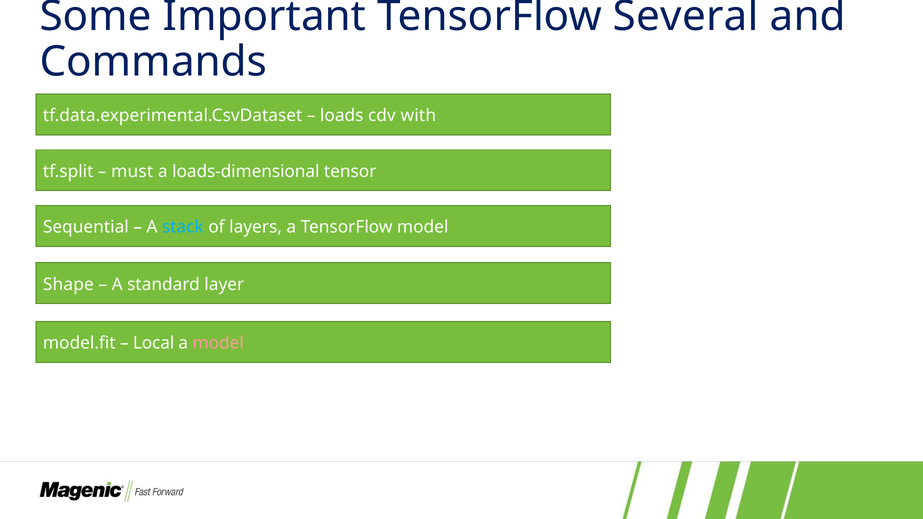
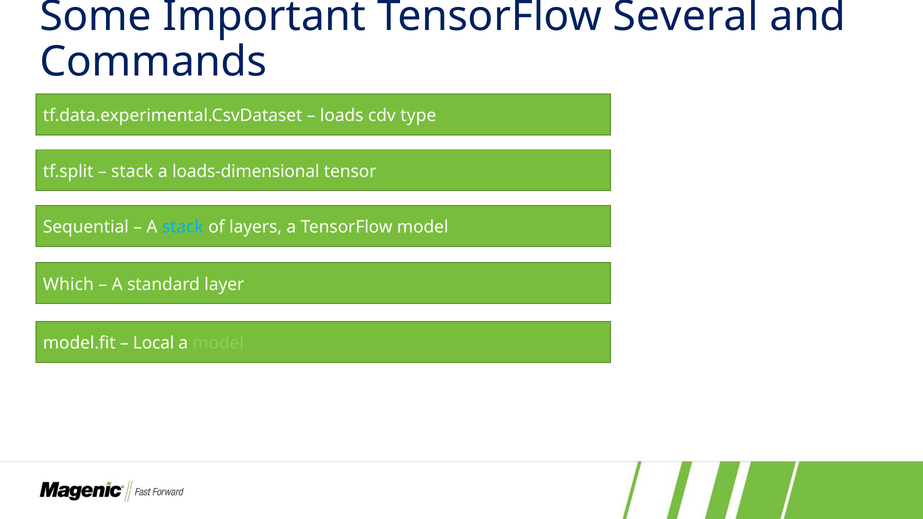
with: with -> type (418, 116)
must: must -> stack (132, 171)
Shape: Shape -> Which (68, 284)
model colour: pink -> light green (218, 343)
